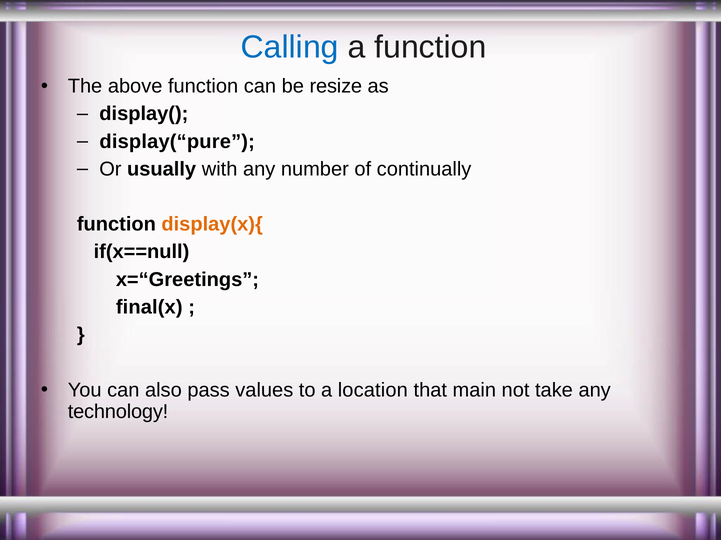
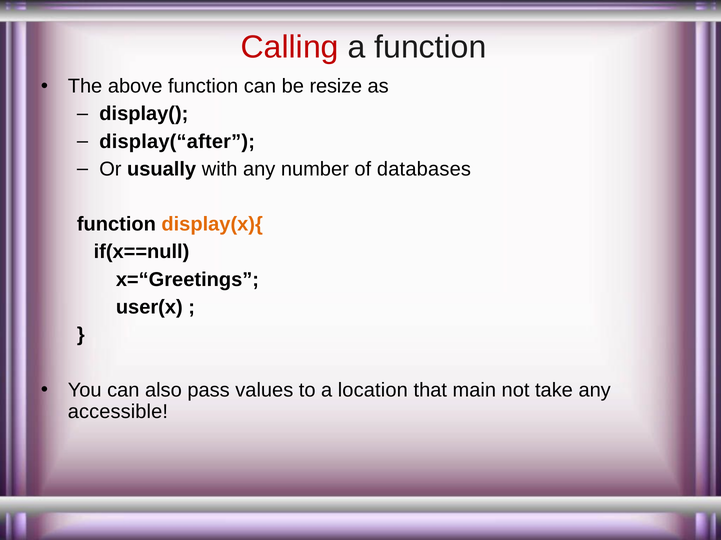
Calling colour: blue -> red (290, 47)
display(“pure: display(“pure -> display(“after (177, 142)
continually: continually -> databases (424, 169)
final(x: final(x -> user(x (149, 308)
technology: technology -> accessible (118, 412)
